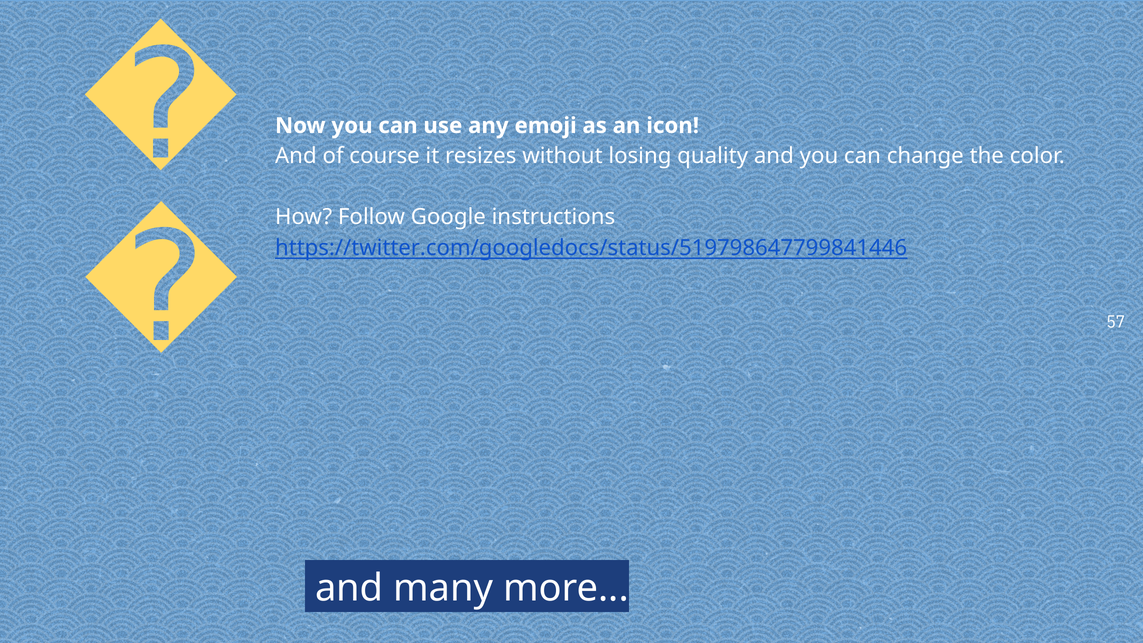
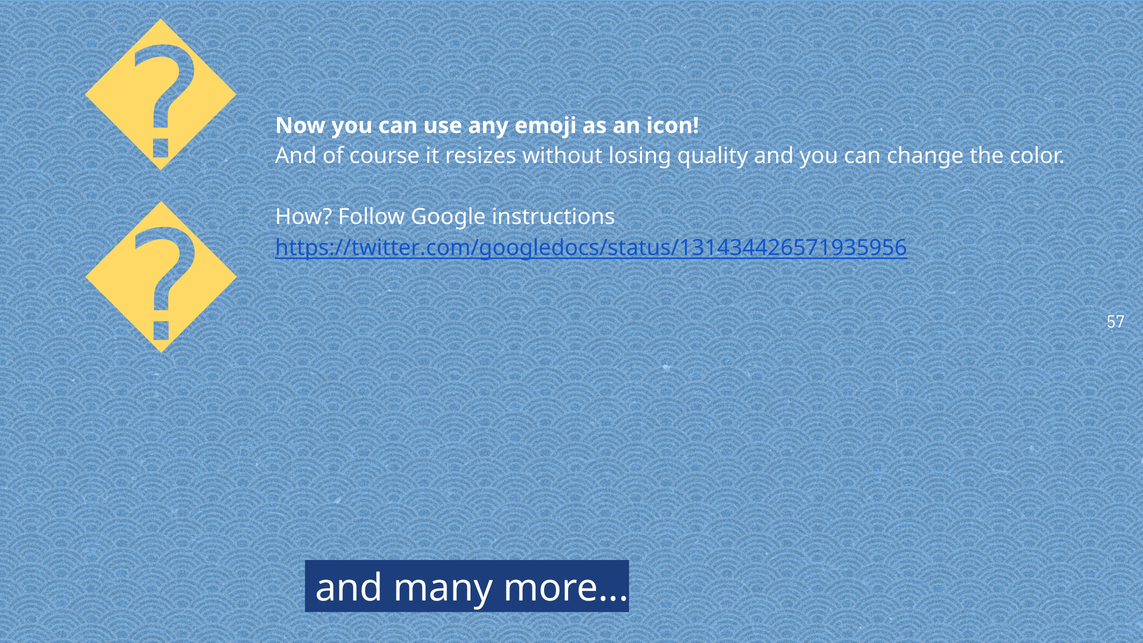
https://twitter.com/googledocs/status/519798647799841446: https://twitter.com/googledocs/status/519798647799841446 -> https://twitter.com/googledocs/status/131434426571935956 (591, 248)
